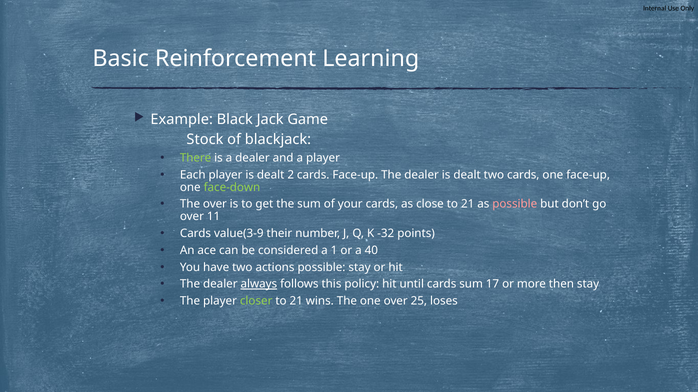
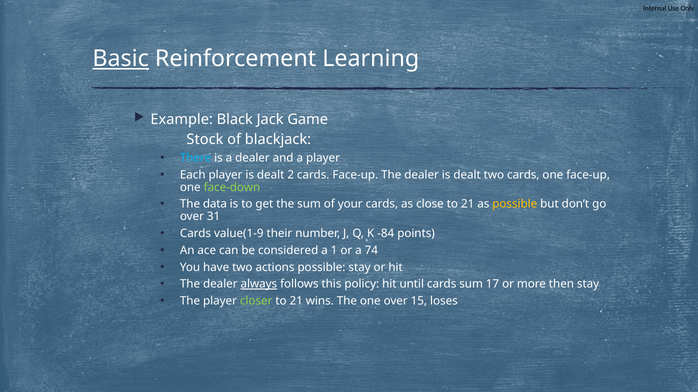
Basic underline: none -> present (121, 59)
There colour: light green -> light blue (196, 158)
The over: over -> data (215, 204)
possible colour: pink -> yellow (515, 204)
11: 11 -> 31 (214, 217)
value(3-9: value(3-9 -> value(1-9 (239, 234)
-32: -32 -> -84 (386, 234)
40: 40 -> 74 (371, 251)
25: 25 -> 15 (419, 302)
